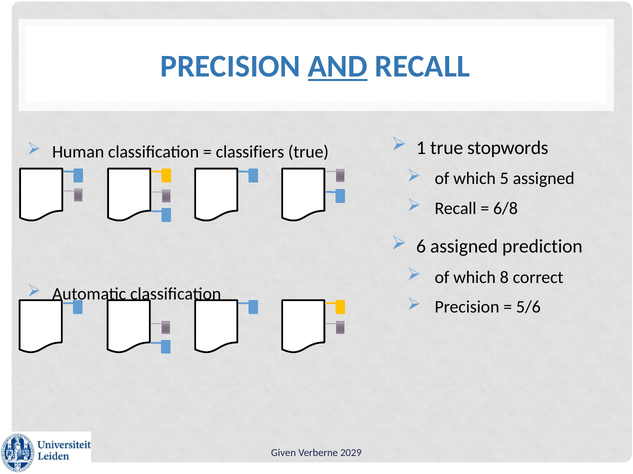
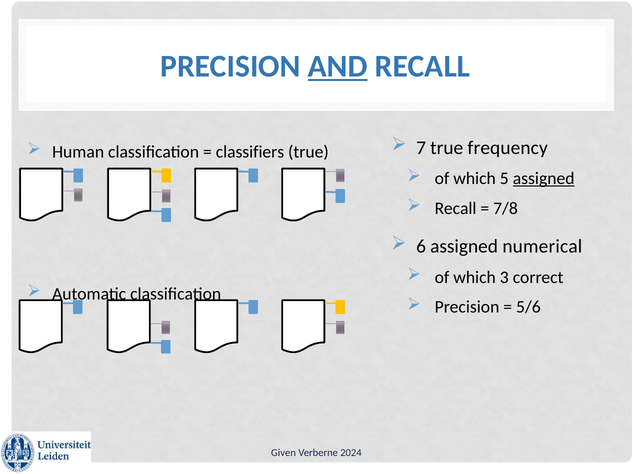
1: 1 -> 7 (421, 148)
stopwords: stopwords -> frequency (508, 148)
assigned underline: none -> present (544, 179)
6/8: 6/8 -> 7/8 (506, 209)
prediction: prediction -> numerical (542, 247)
8: 8 -> 3 (504, 278)
2029: 2029 -> 2024 (351, 453)
